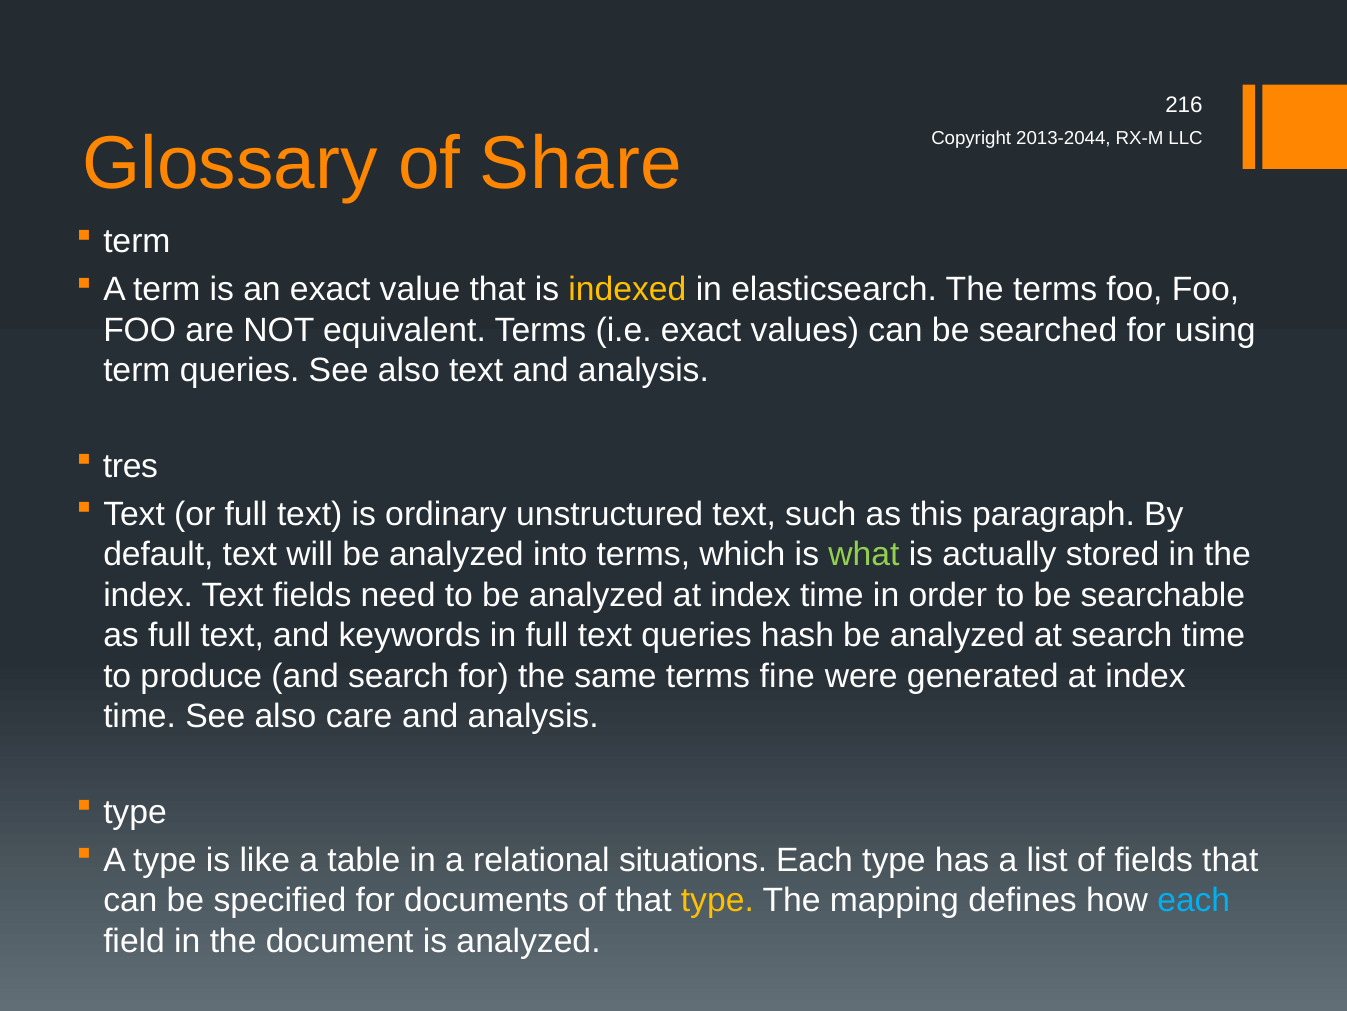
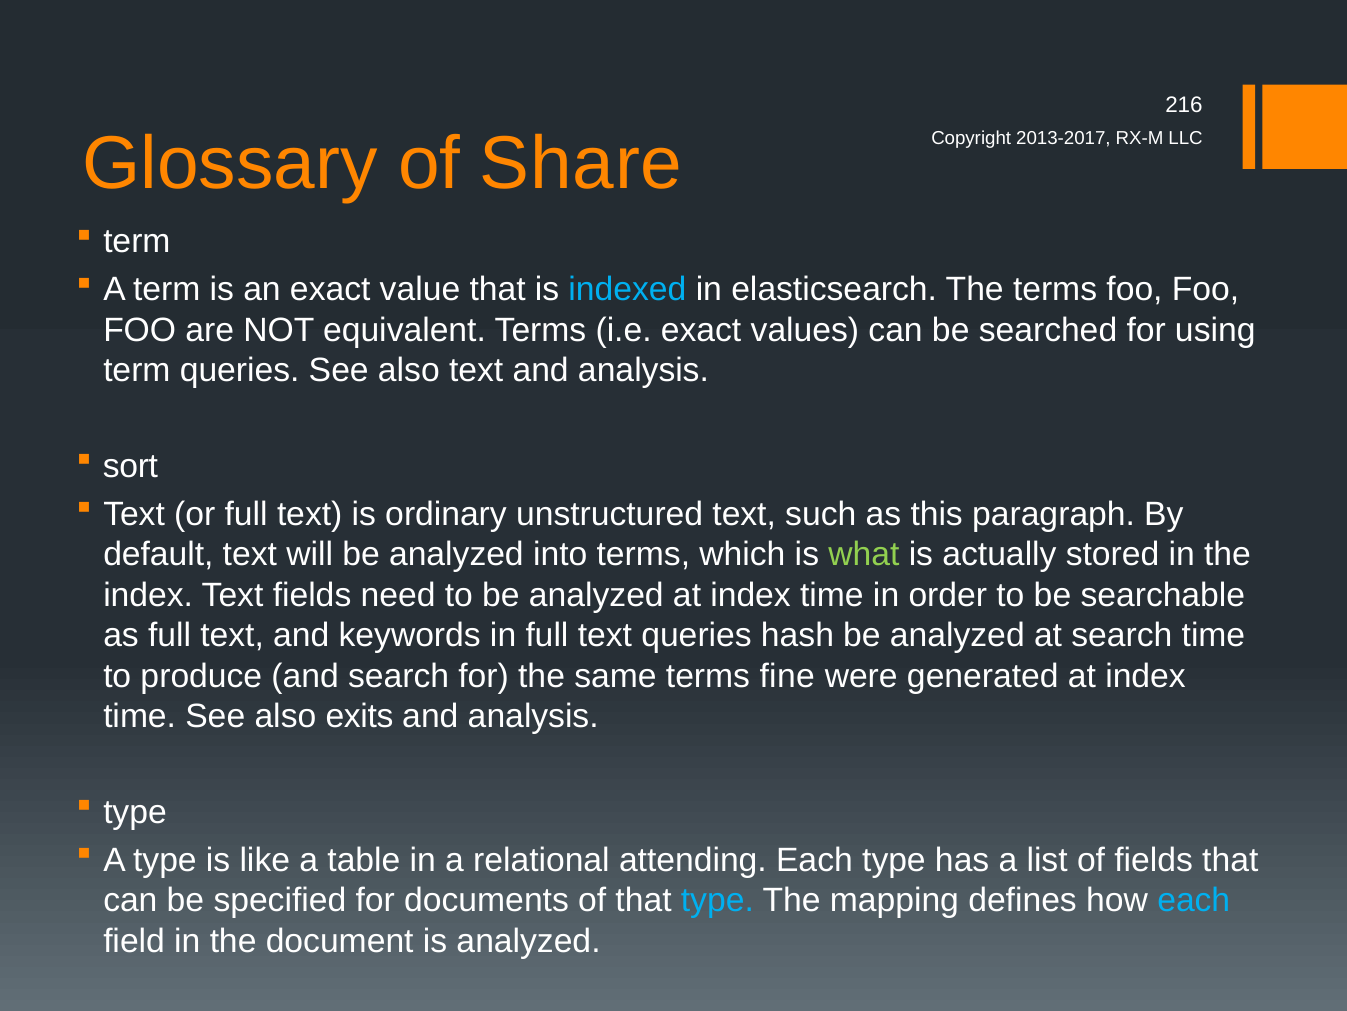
2013-2044: 2013-2044 -> 2013-2017 (1063, 139)
indexed colour: yellow -> light blue (627, 289)
tres: tres -> sort (131, 466)
care: care -> exits (359, 716)
situations: situations -> attending (693, 860)
type colour: yellow -> light blue (717, 900)
